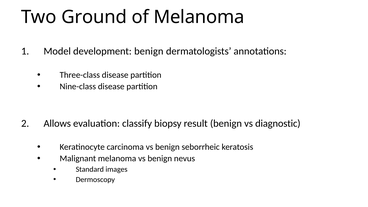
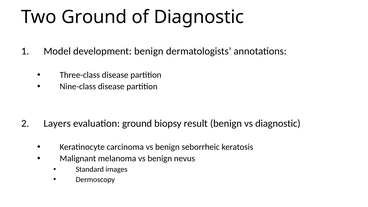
of Melanoma: Melanoma -> Diagnostic (199, 17)
Allows: Allows -> Layers (57, 123)
evaluation classify: classify -> ground (137, 123)
